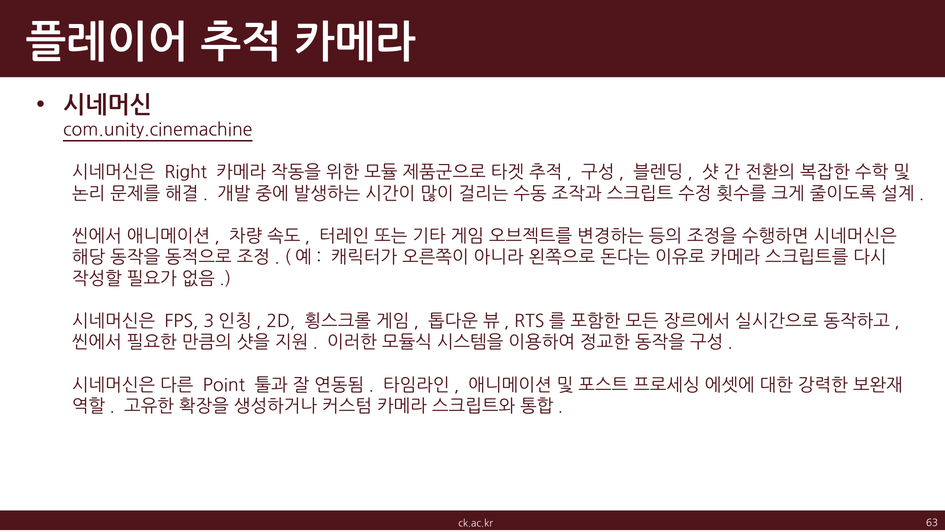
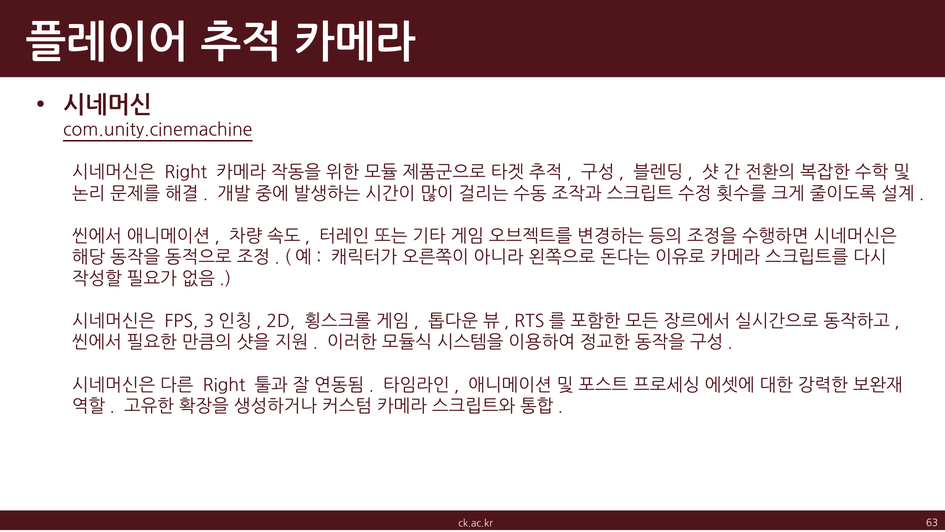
Point: Point -> Right (224, 385)
